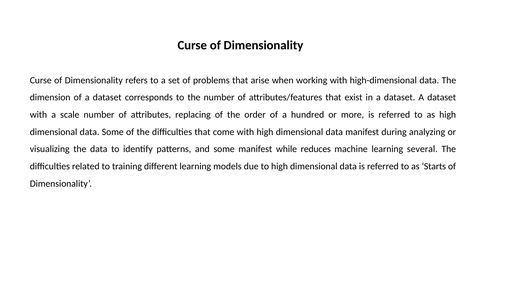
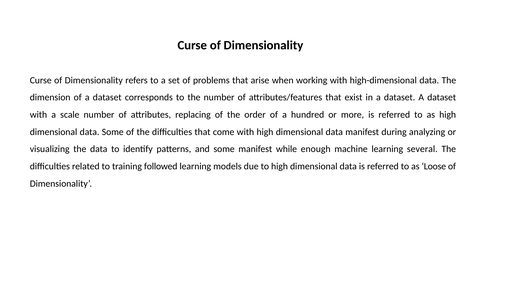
reduces: reduces -> enough (316, 149)
different: different -> followed (161, 166)
Starts: Starts -> Loose (434, 166)
